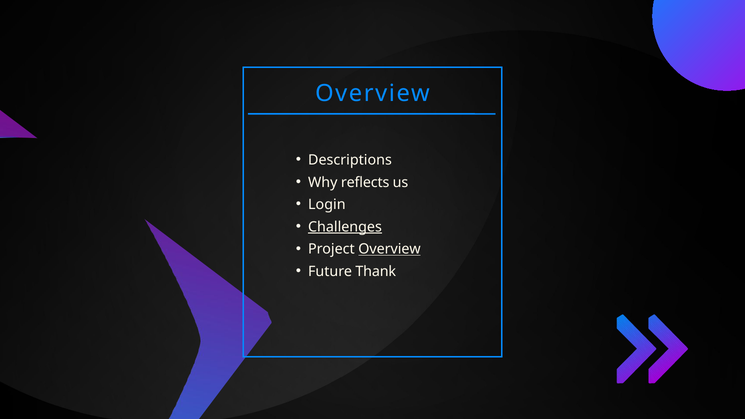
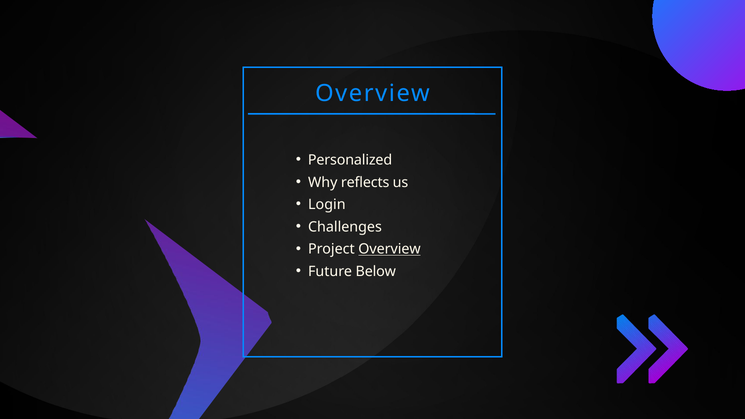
Descriptions: Descriptions -> Personalized (350, 160)
Challenges underline: present -> none (345, 227)
Thank: Thank -> Below (376, 271)
